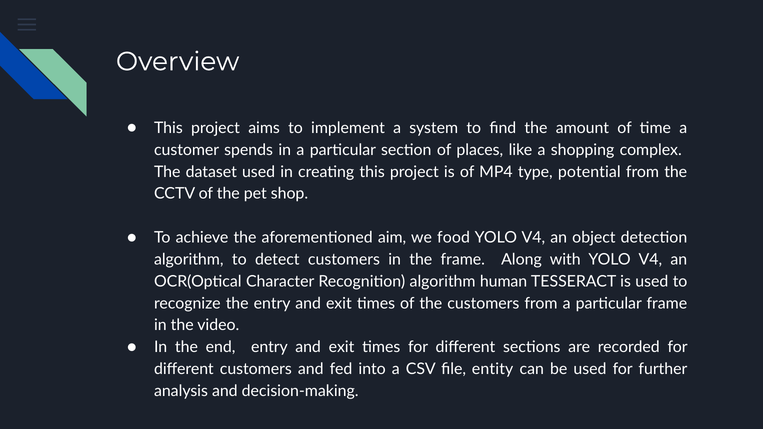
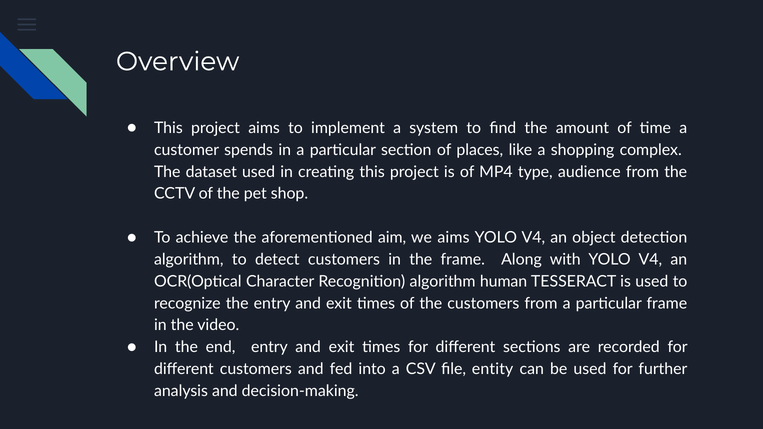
potential: potential -> audience (589, 172)
we food: food -> aims (453, 238)
